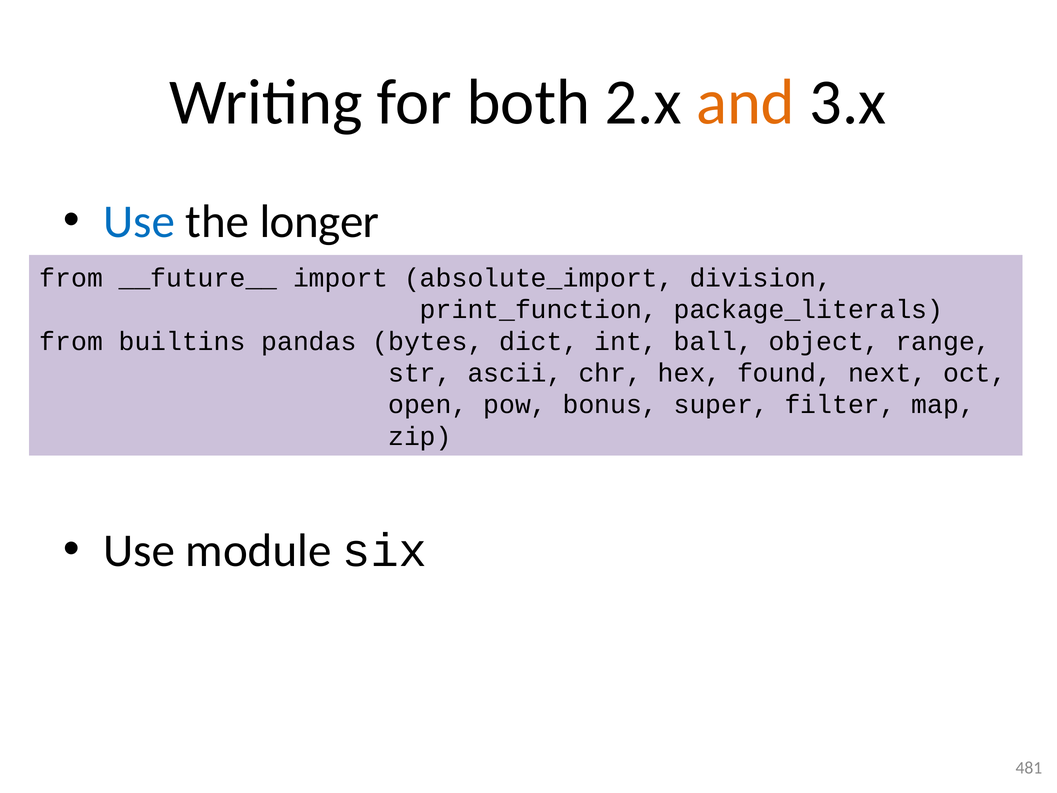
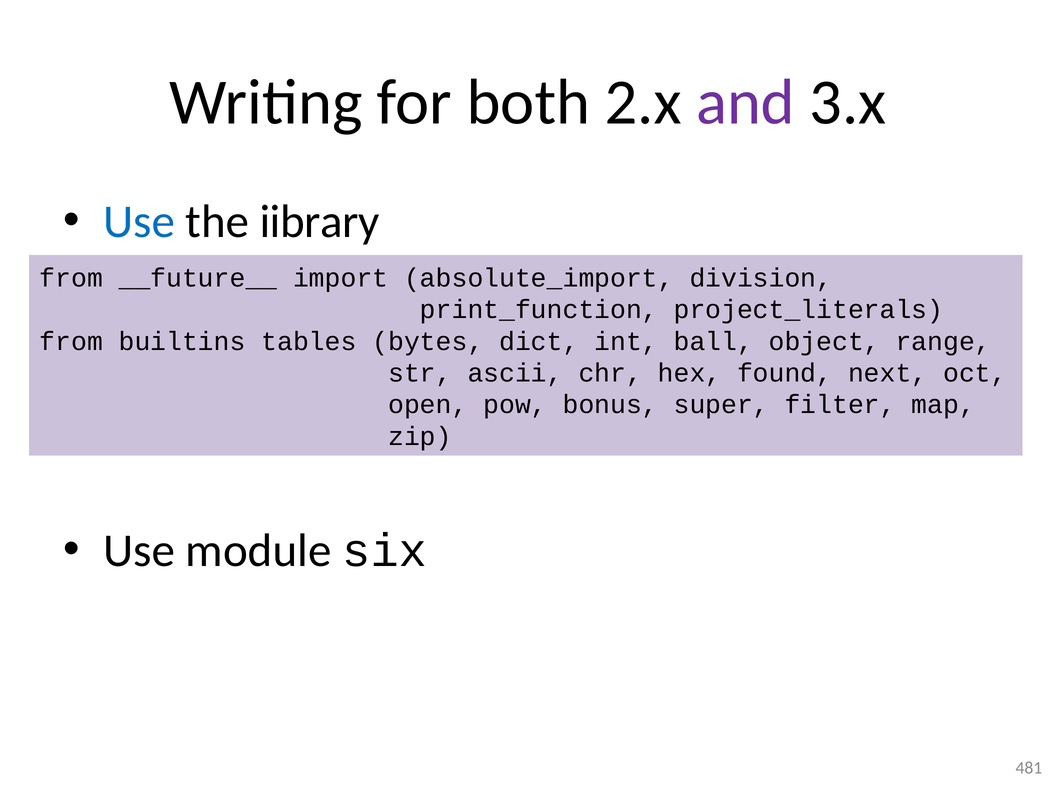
and colour: orange -> purple (745, 102)
longer: longer -> iibrary (319, 222)
package_literals: package_literals -> project_literals (808, 309)
pandas: pandas -> tables (309, 341)
